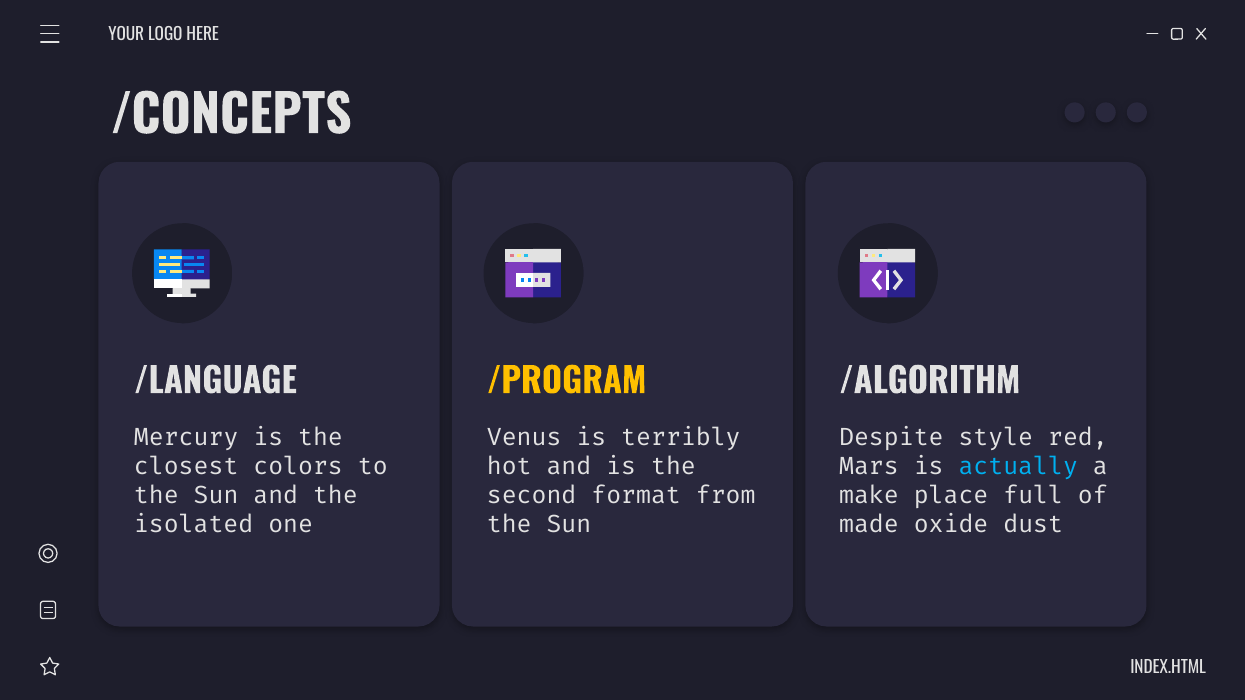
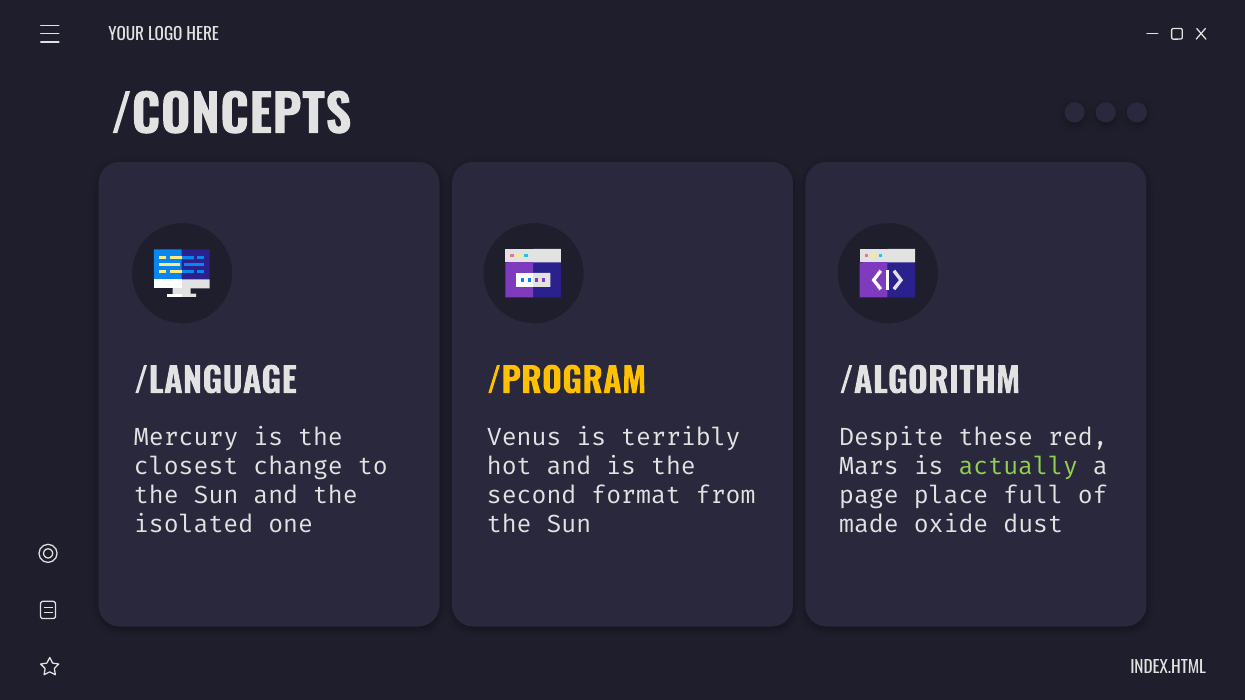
style: style -> these (996, 437)
colors: colors -> change (298, 466)
actually colour: light blue -> light green (1018, 466)
make: make -> page (869, 496)
